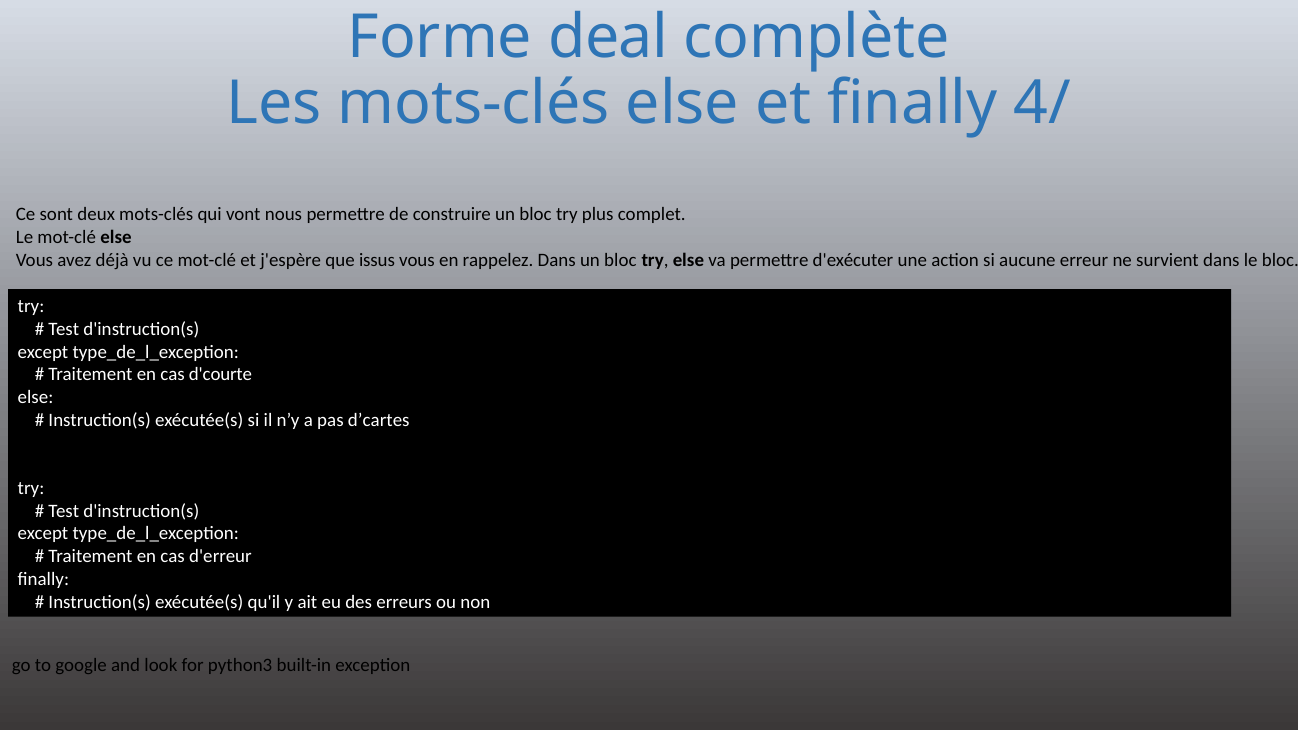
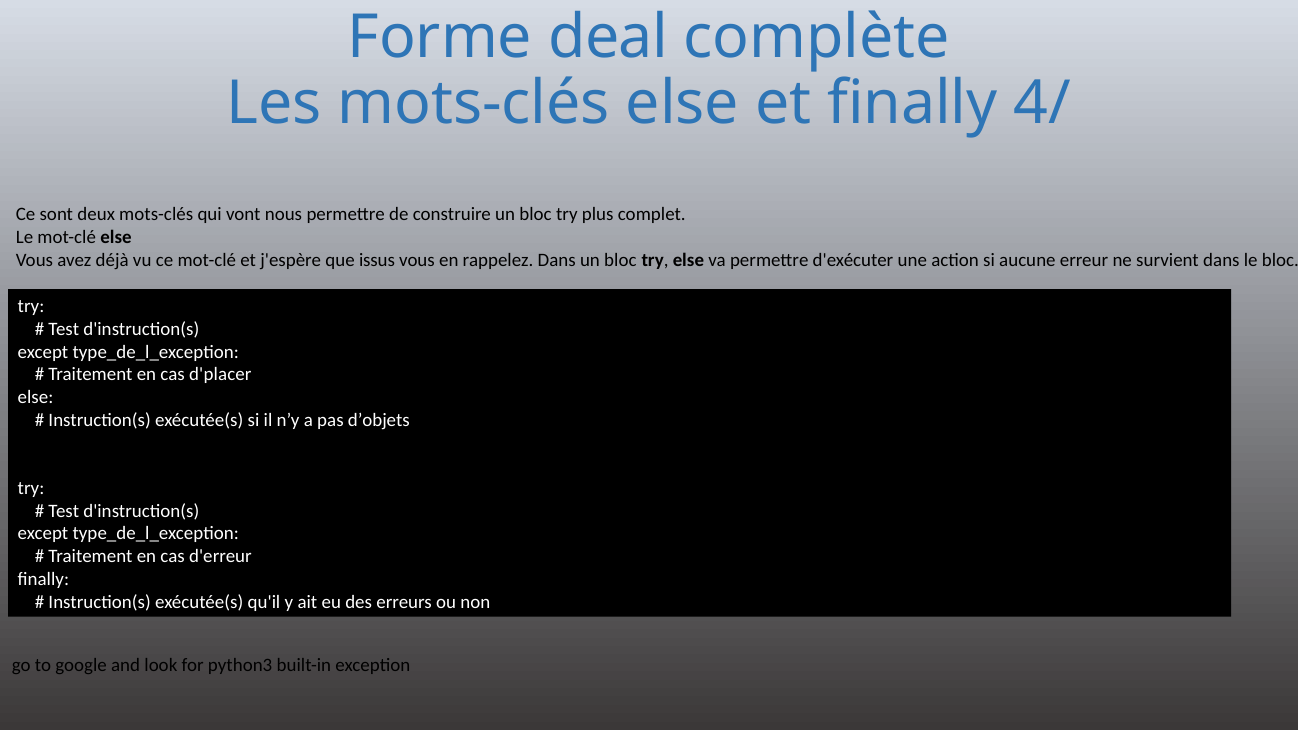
d'courte: d'courte -> d'placer (220, 375)
d’cartes: d’cartes -> d’objets (379, 420)
